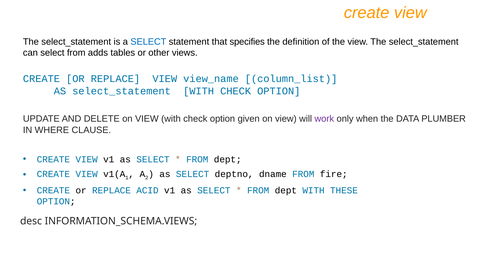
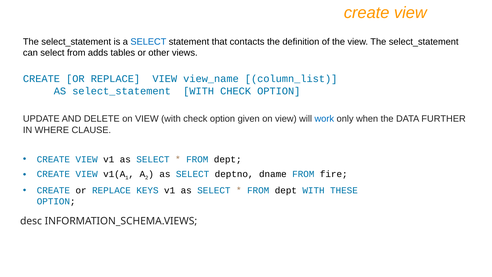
specifies: specifies -> contacts (247, 42)
work colour: purple -> blue (324, 119)
PLUMBER: PLUMBER -> FURTHER (444, 119)
ACID: ACID -> KEYS (147, 190)
